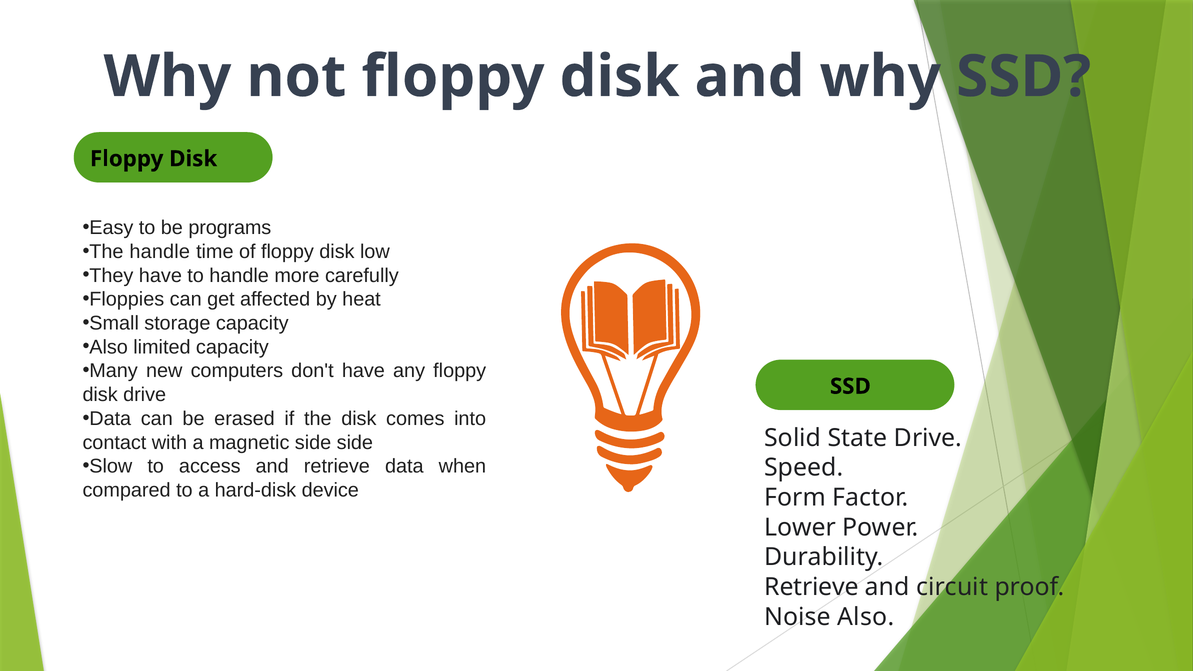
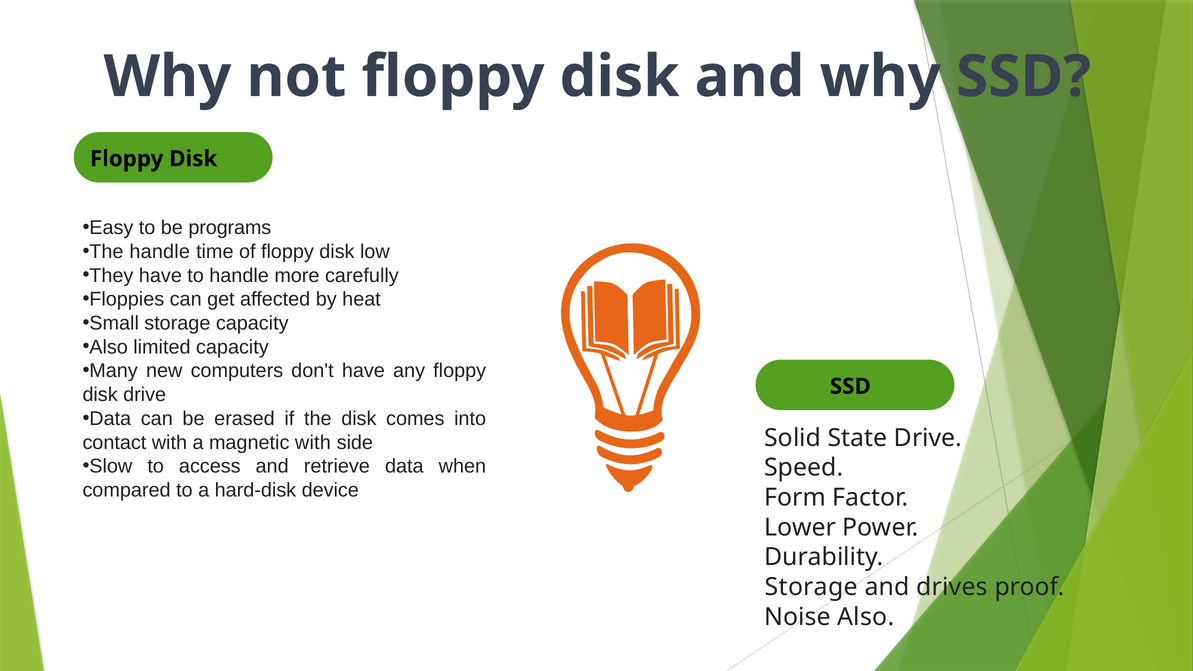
magnetic side: side -> with (313, 443)
Retrieve: Retrieve -> Storage (811, 587)
circuit: circuit -> drives (952, 587)
